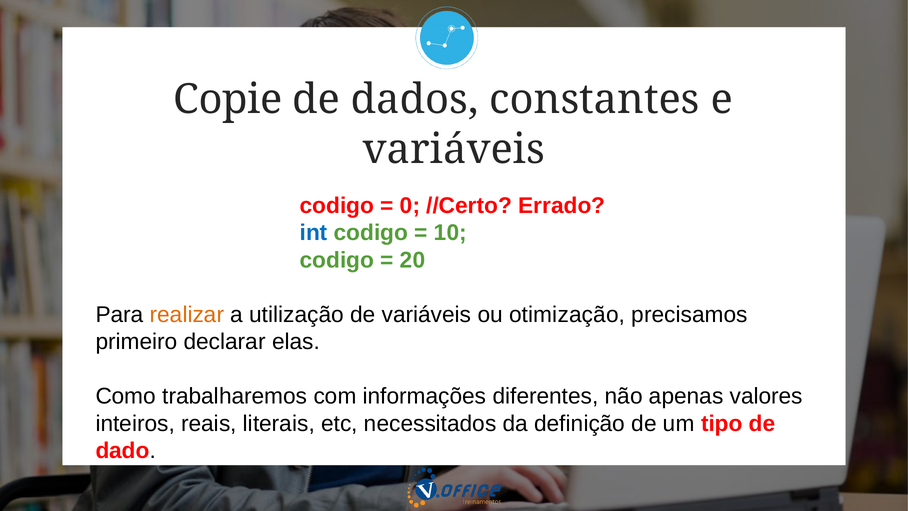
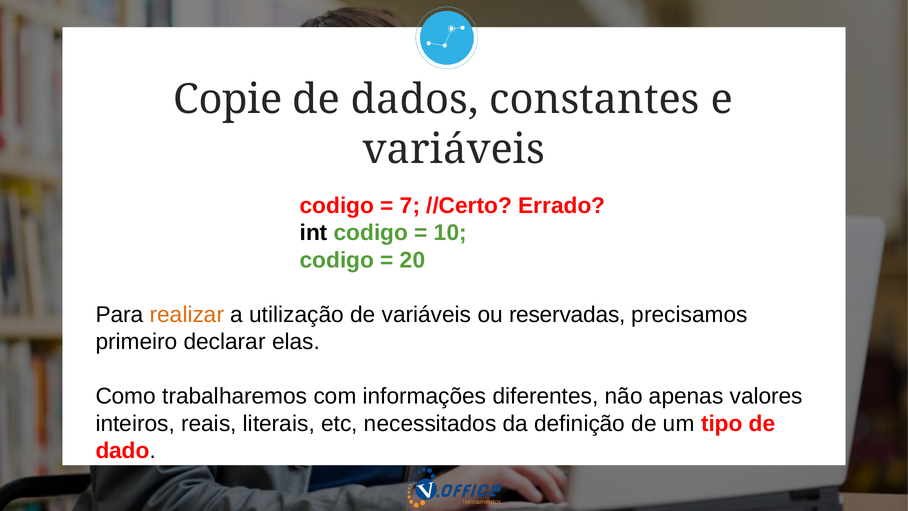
0: 0 -> 7 (410, 206)
int colour: blue -> black (314, 233)
otimização: otimização -> reservadas (567, 314)
